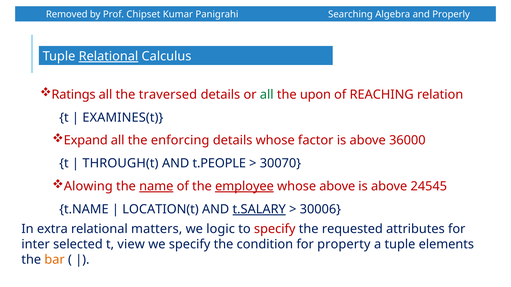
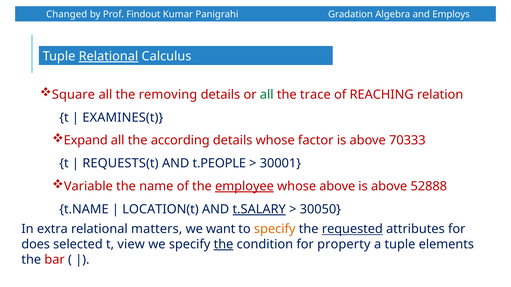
Removed: Removed -> Changed (67, 15)
Chipset: Chipset -> Findout (143, 15)
Searching: Searching -> Gradation (350, 15)
Properly: Properly -> Employs (451, 15)
Ratings: Ratings -> Square (73, 95)
traversed: traversed -> removing (168, 95)
upon: upon -> trace (315, 95)
enforcing: enforcing -> according (180, 141)
36000: 36000 -> 70333 (407, 141)
THROUGH(t: THROUGH(t -> REQUESTS(t (120, 164)
30070: 30070 -> 30001 (280, 164)
Alowing: Alowing -> Variable (88, 187)
name underline: present -> none (156, 187)
24545: 24545 -> 52888 (429, 187)
30006: 30006 -> 30050 (320, 210)
logic: logic -> want (221, 229)
specify colour: red -> orange (275, 229)
requested underline: none -> present (352, 229)
inter: inter -> does (36, 245)
the underline: none -> present (224, 245)
bar colour: orange -> red (55, 260)
